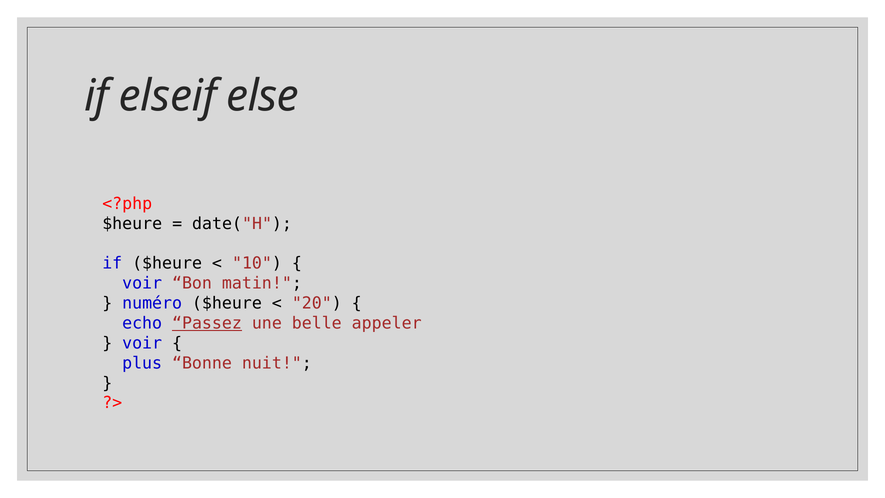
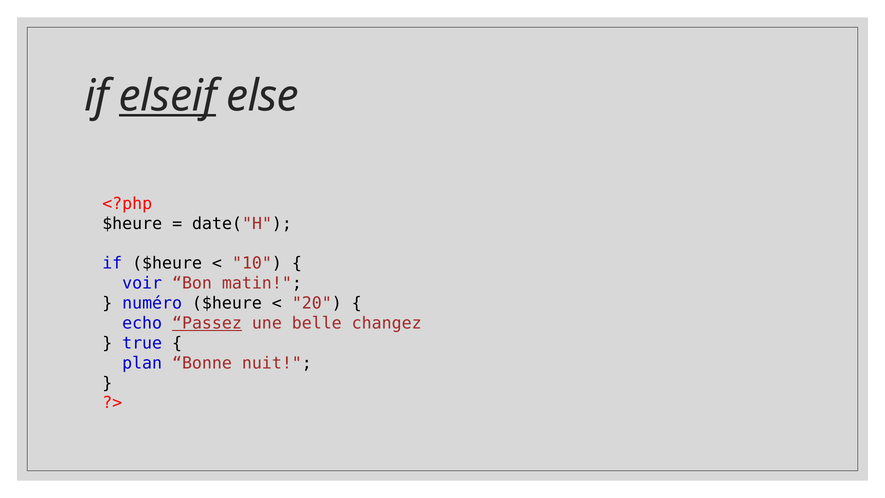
elseif underline: none -> present (168, 96)
appeler: appeler -> changez (387, 323)
voir: voir -> true (142, 343)
plus: plus -> plan (142, 363)
